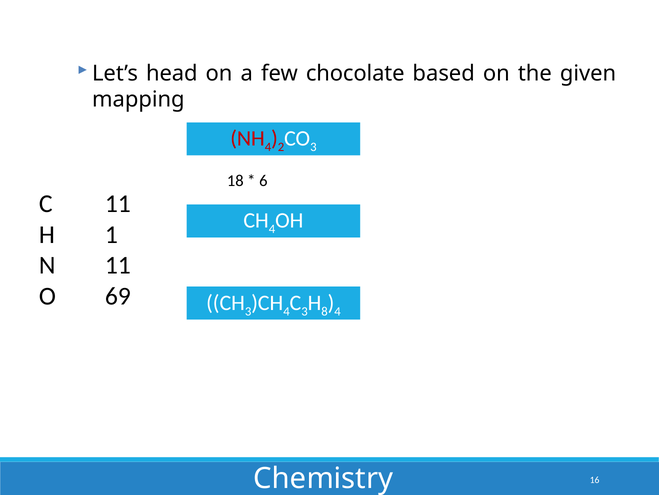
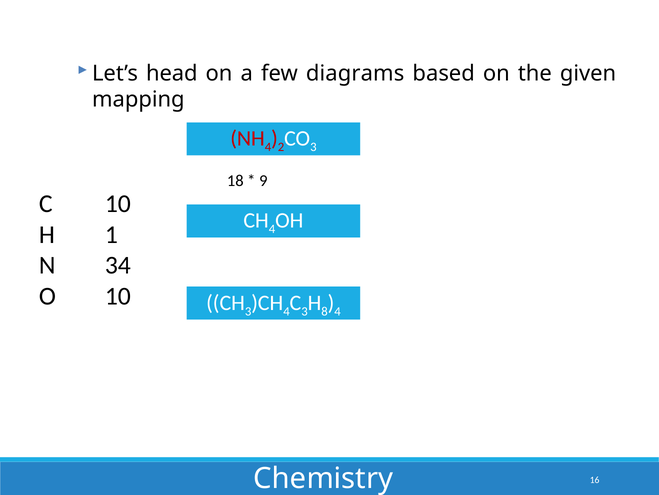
chocolate: chocolate -> diagrams (355, 73)
6: 6 -> 9 (263, 181)
C 11: 11 -> 10 (118, 203)
N 11: 11 -> 34 (118, 265)
O 69: 69 -> 10 (118, 296)
